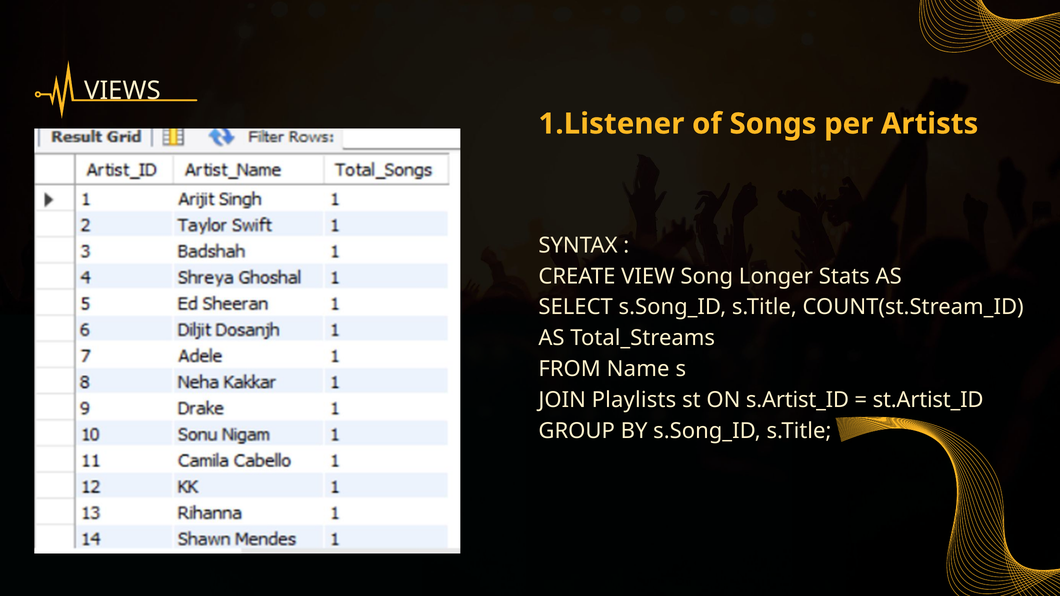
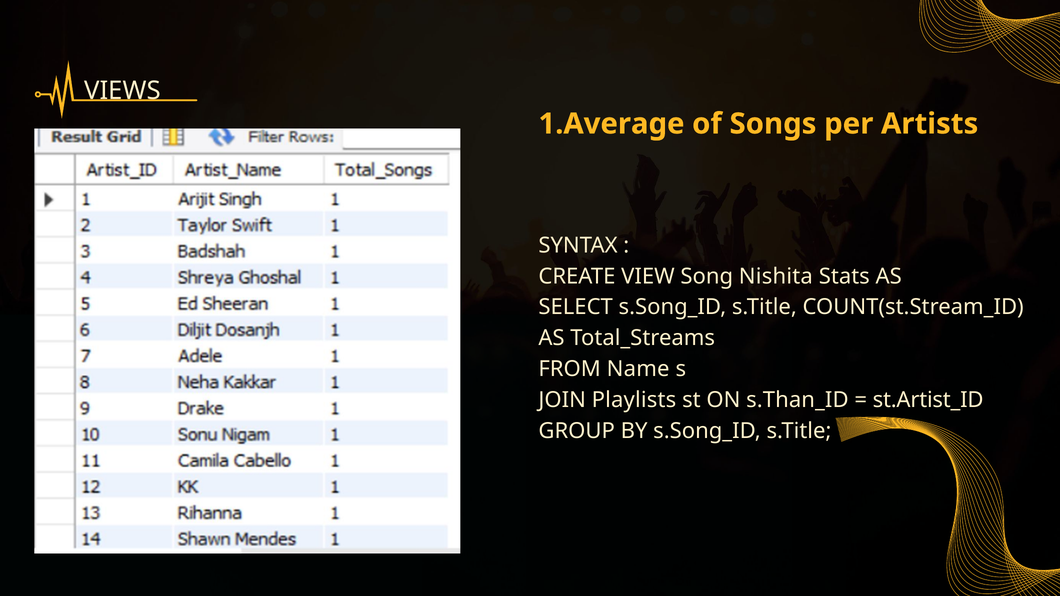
1.Listener: 1.Listener -> 1.Average (612, 124)
Longer: Longer -> Nishita (776, 276)
s.Artist_ID: s.Artist_ID -> s.Than_ID (797, 400)
